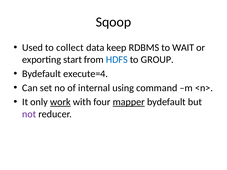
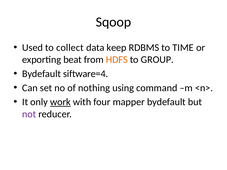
WAIT: WAIT -> TIME (183, 48)
start: start -> beat (73, 60)
HDFS colour: blue -> orange (117, 60)
execute=4: execute=4 -> siftware=4 (86, 74)
internal: internal -> nothing (94, 88)
mapper underline: present -> none (129, 102)
